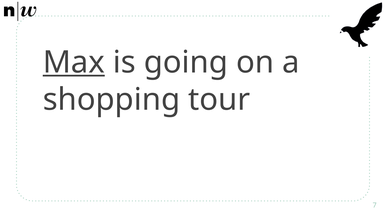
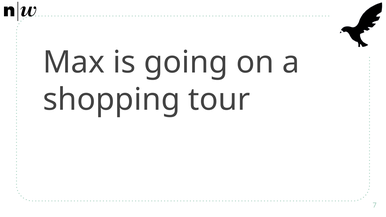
Max underline: present -> none (74, 62)
